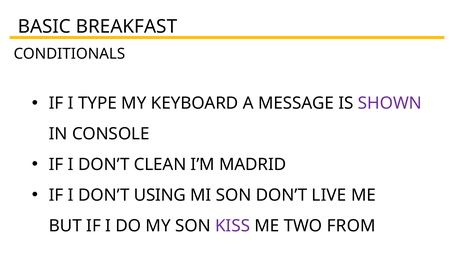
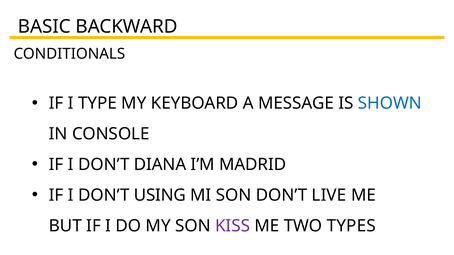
BREAKFAST: BREAKFAST -> BACKWARD (127, 26)
SHOWN colour: purple -> blue (390, 103)
CLEAN: CLEAN -> DIANA (160, 165)
FROM: FROM -> TYPES (351, 226)
